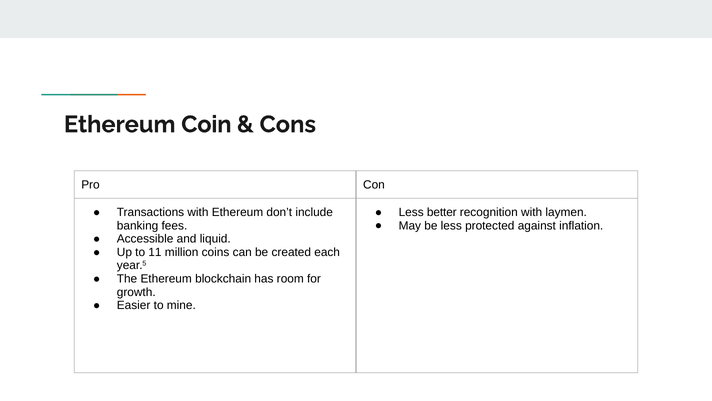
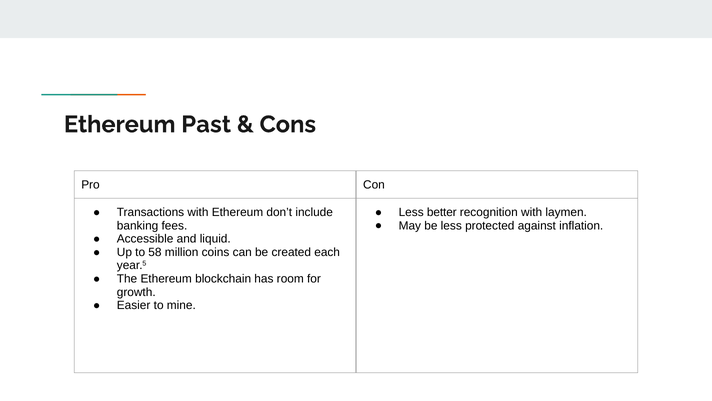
Coin: Coin -> Past (206, 124)
11: 11 -> 58 (155, 252)
